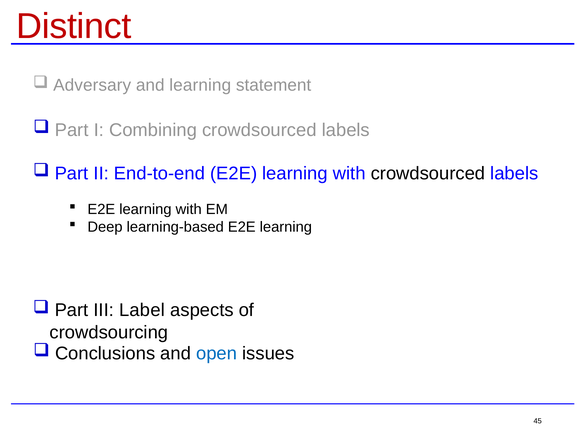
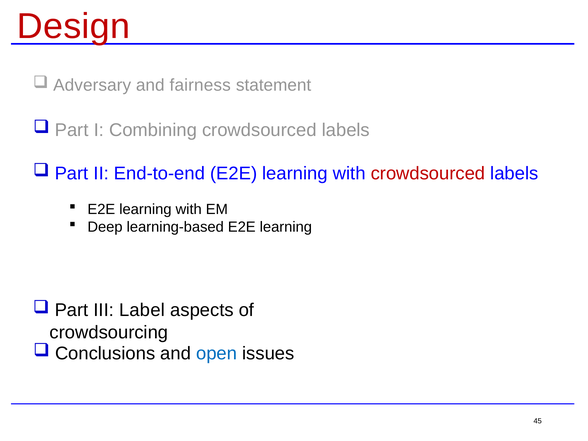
Distinct: Distinct -> Design (73, 26)
and learning: learning -> fairness (200, 85)
crowdsourced colour: black -> red (428, 173)
